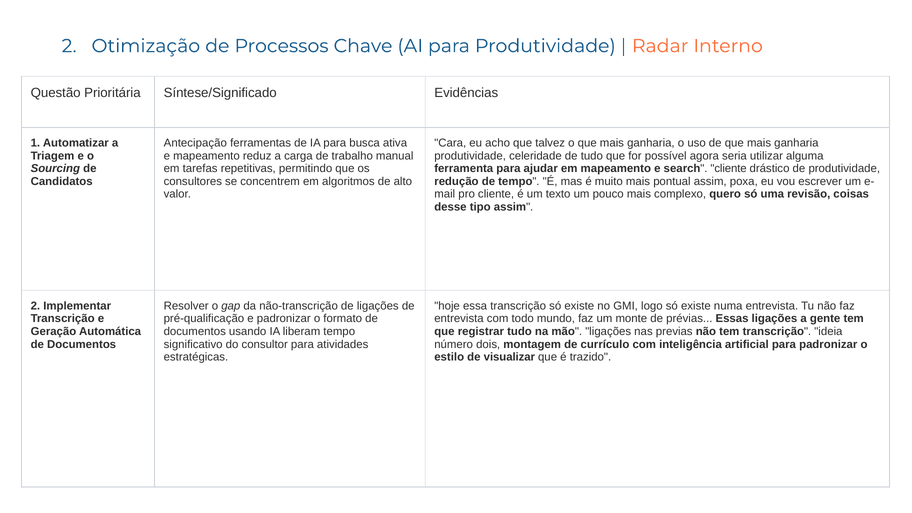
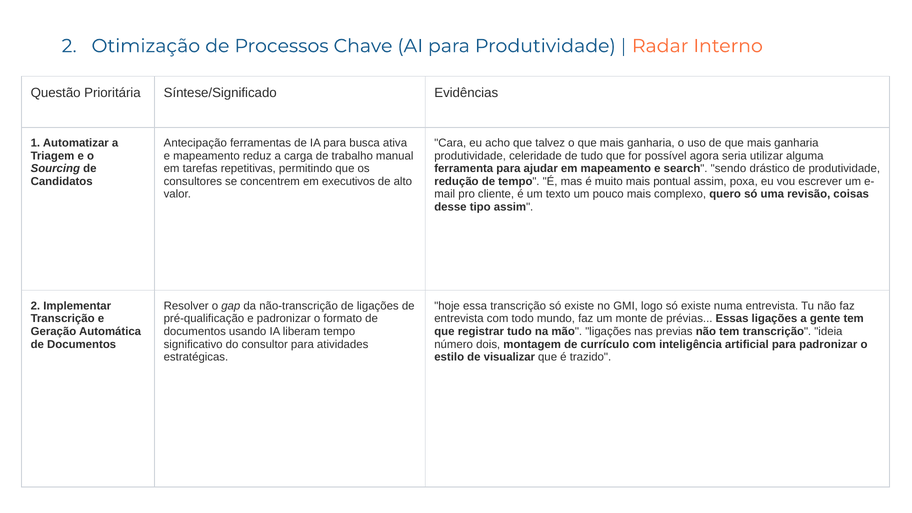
search cliente: cliente -> sendo (728, 169)
algoritmos: algoritmos -> executivos (348, 181)
